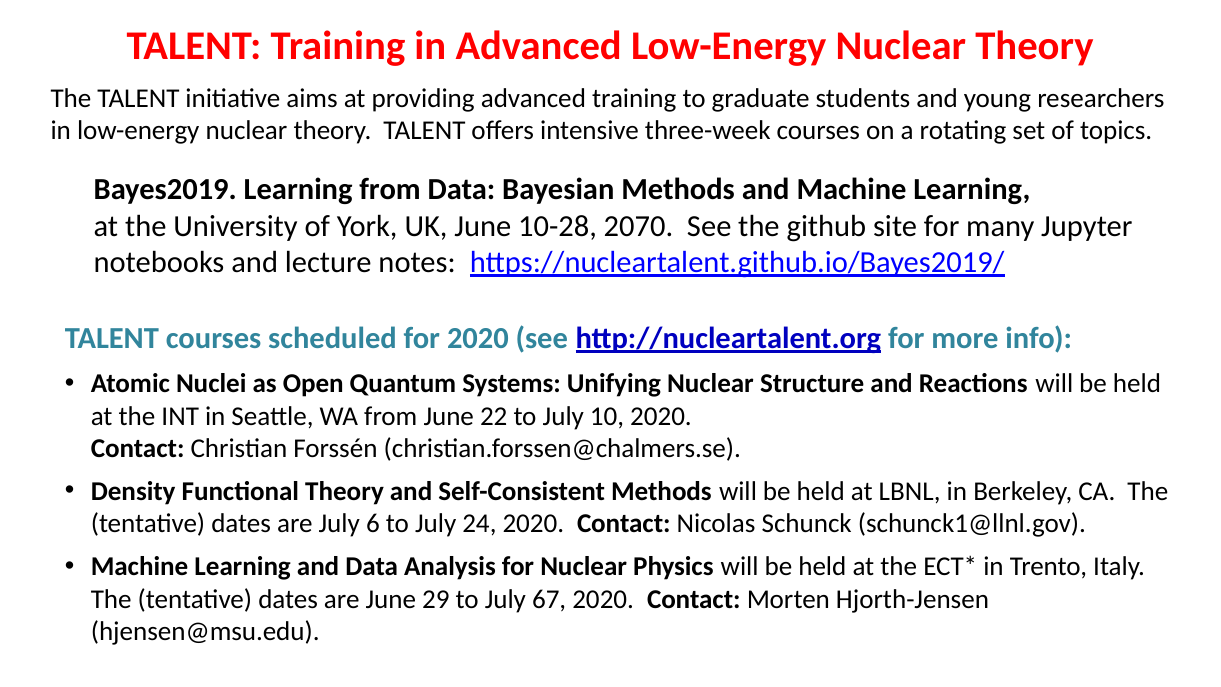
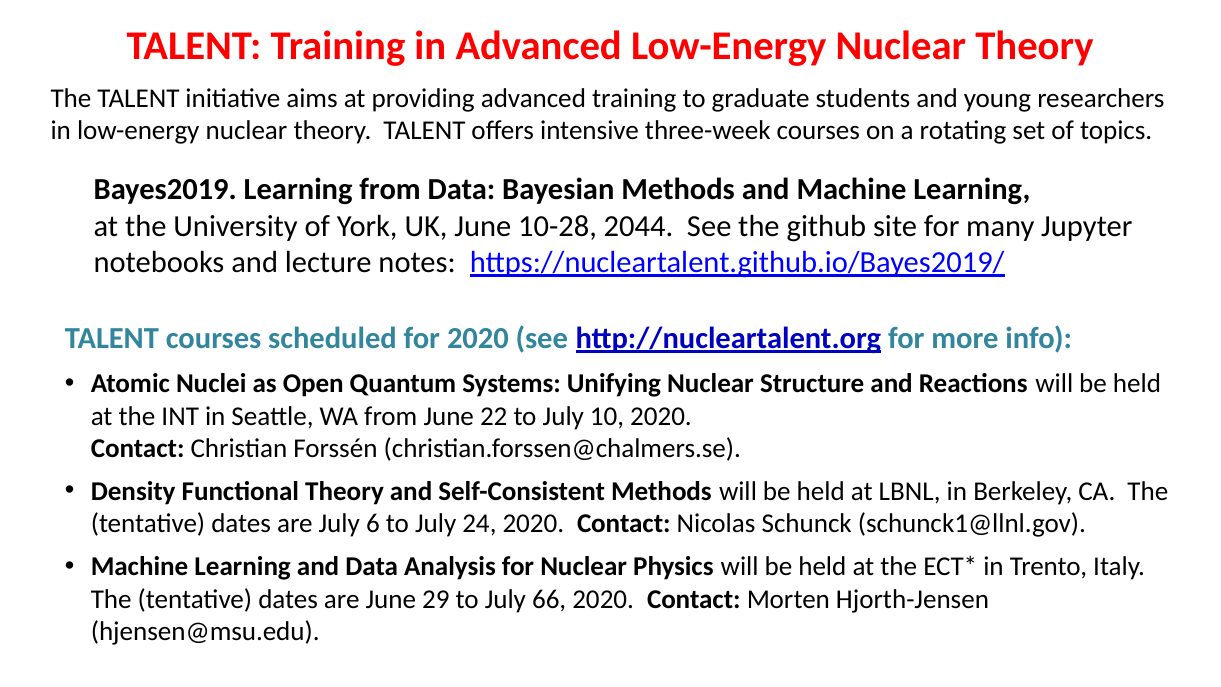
2070: 2070 -> 2044 (639, 226)
67: 67 -> 66 (549, 599)
